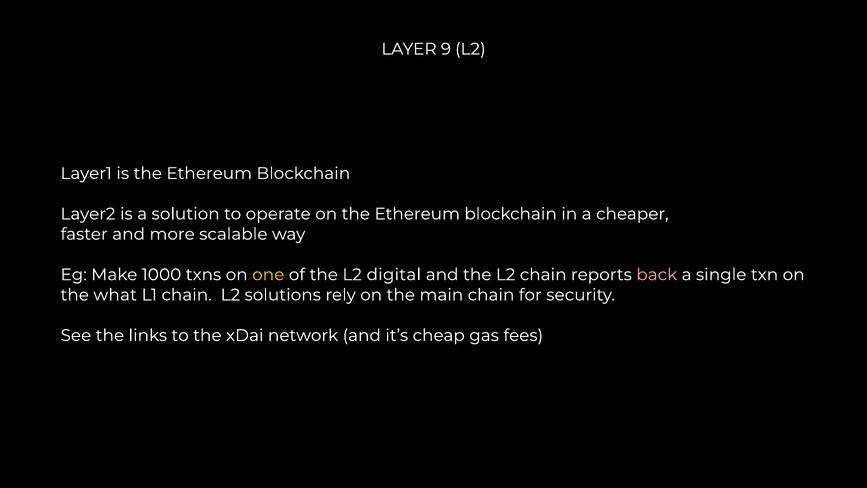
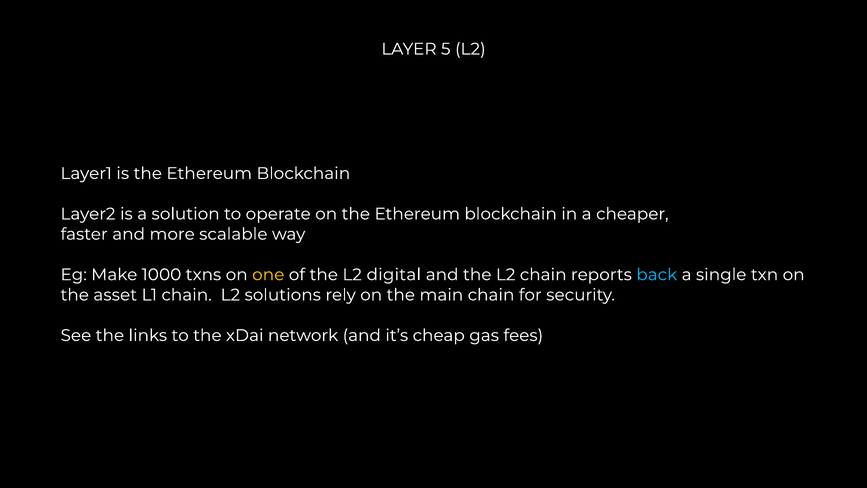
9: 9 -> 5 (446, 49)
back colour: pink -> light blue (657, 275)
what: what -> asset (115, 295)
